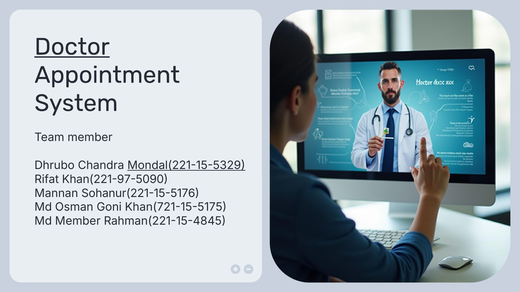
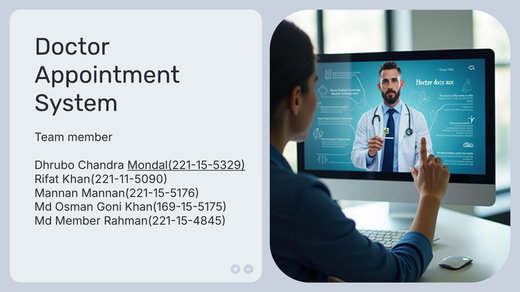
Doctor underline: present -> none (72, 47)
Khan(221-97-5090: Khan(221-97-5090 -> Khan(221-11-5090 (115, 180)
Sohanur(221-15-5176: Sohanur(221-15-5176 -> Mannan(221-15-5176 (140, 194)
Khan(721-15-5175: Khan(721-15-5175 -> Khan(169-15-5175 (176, 208)
